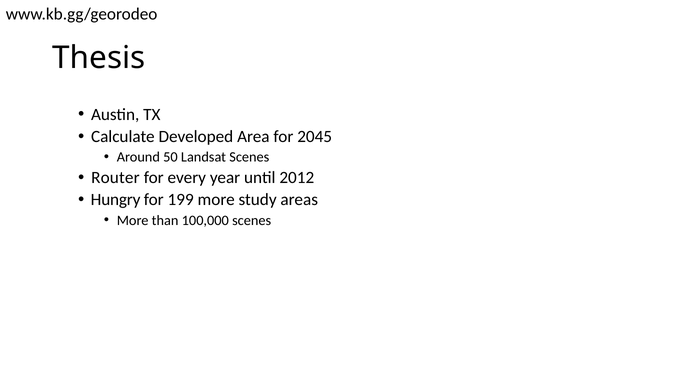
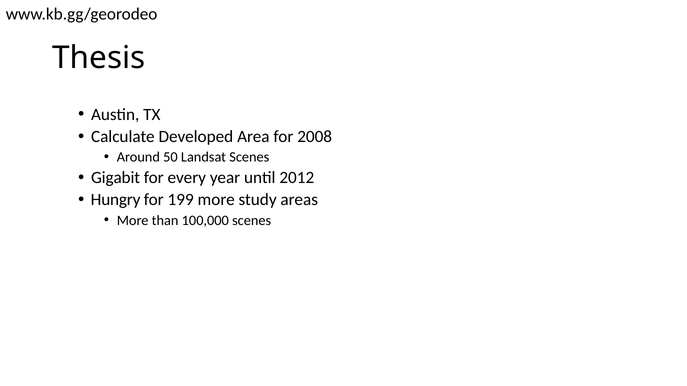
2045: 2045 -> 2008 (315, 137)
Router: Router -> Gigabit (116, 178)
